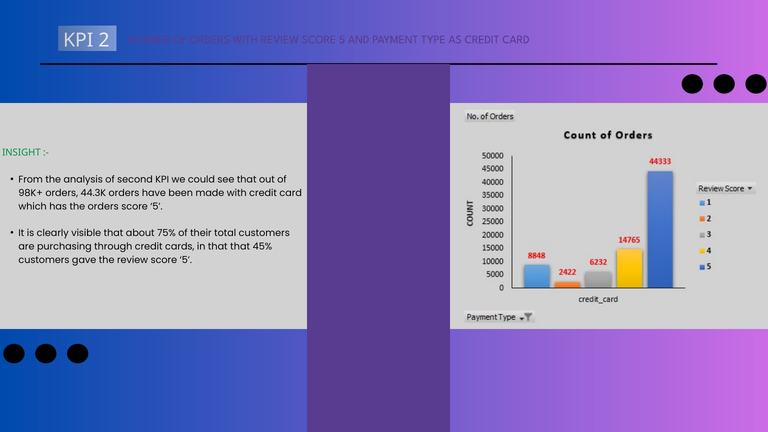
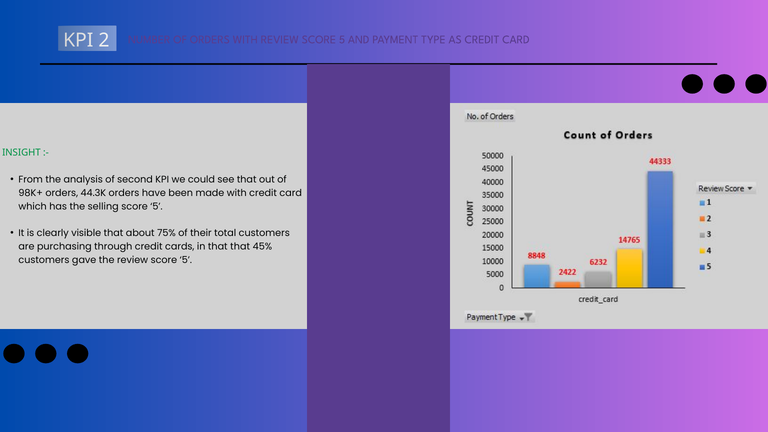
the orders: orders -> selling (103, 206)
